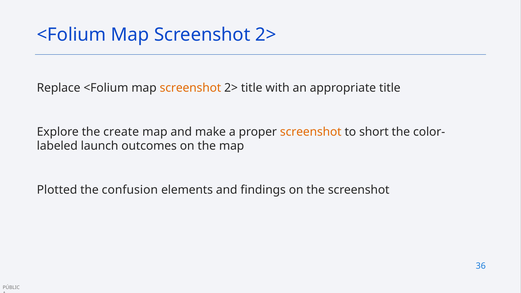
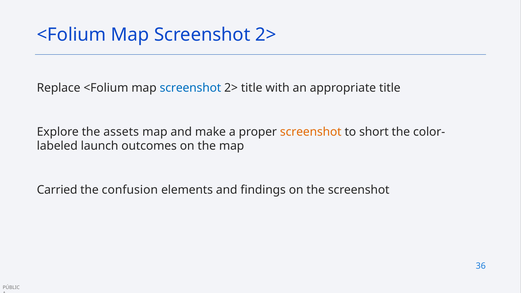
screenshot colour: orange -> blue (190, 88)
create: create -> assets (121, 132)
Plotted: Plotted -> Carried (57, 190)
